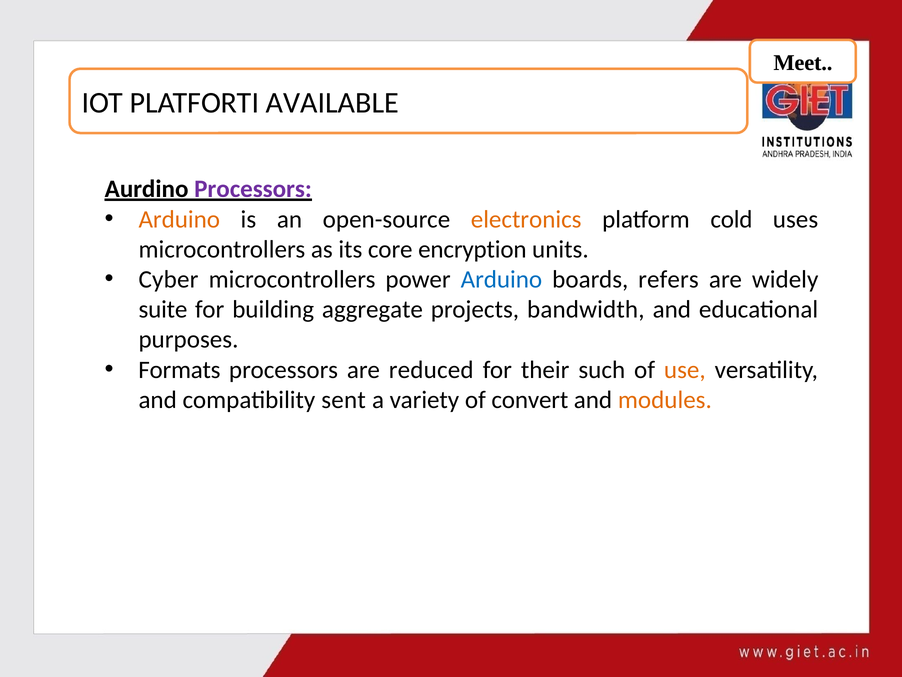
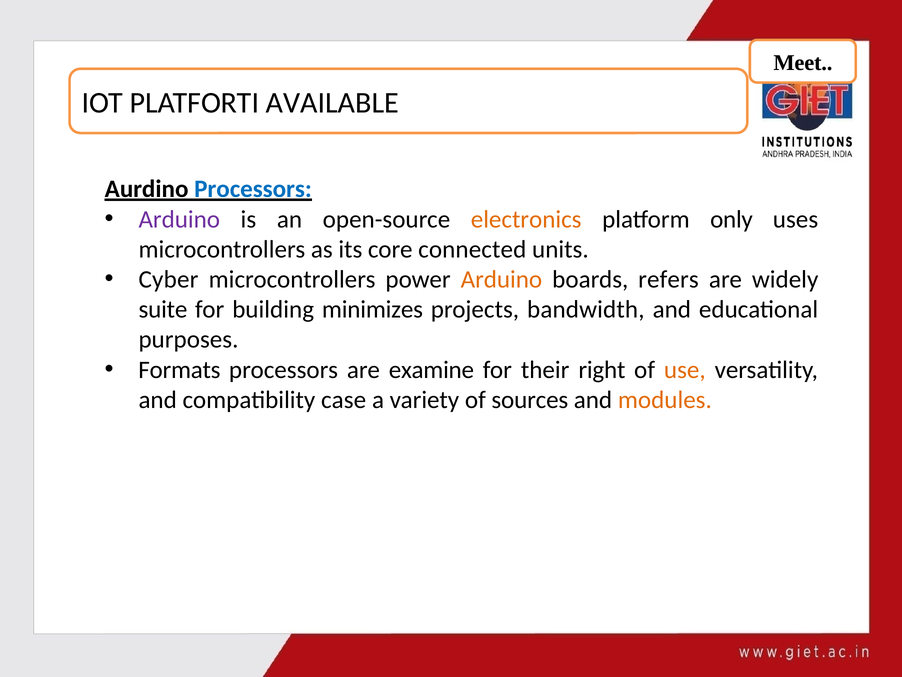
Processors colour: purple -> blue (253, 189)
Arduino colour: orange -> purple (179, 219)
cold: cold -> only (731, 219)
encryption: encryption -> connected (472, 249)
Arduino colour: blue -> orange (501, 279)
aggregate: aggregate -> minimizes (373, 309)
reduced: reduced -> examine (431, 369)
such: such -> right (602, 369)
sent: sent -> case (344, 400)
convert: convert -> sources (530, 400)
